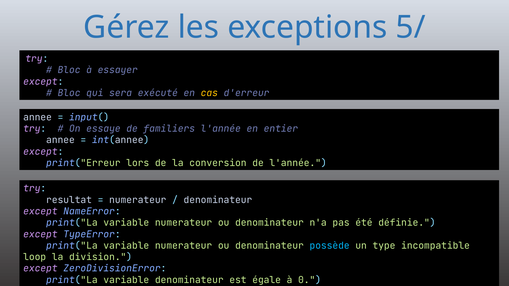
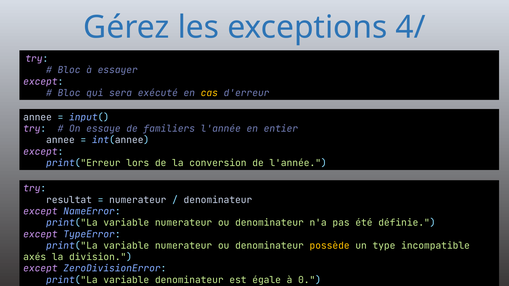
5/: 5/ -> 4/ (411, 27)
possède colour: light blue -> yellow (330, 246)
loop: loop -> axés (35, 257)
